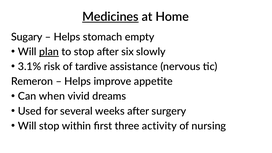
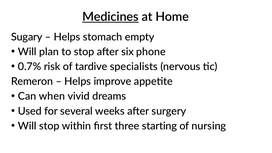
plan underline: present -> none (49, 52)
slowly: slowly -> phone (151, 52)
3.1%: 3.1% -> 0.7% (30, 67)
assistance: assistance -> specialists (134, 67)
activity: activity -> starting (159, 126)
